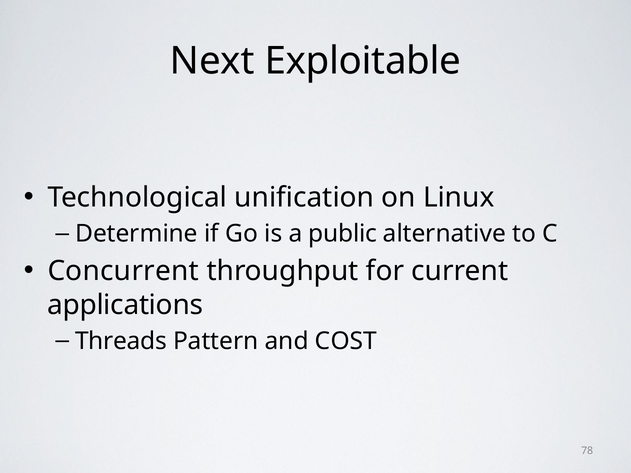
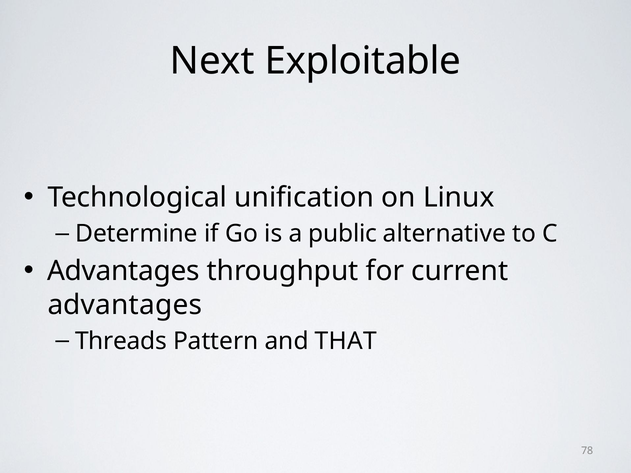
Concurrent: Concurrent -> Advantages (123, 271)
applications: applications -> advantages (125, 305)
COST: COST -> THAT (346, 341)
